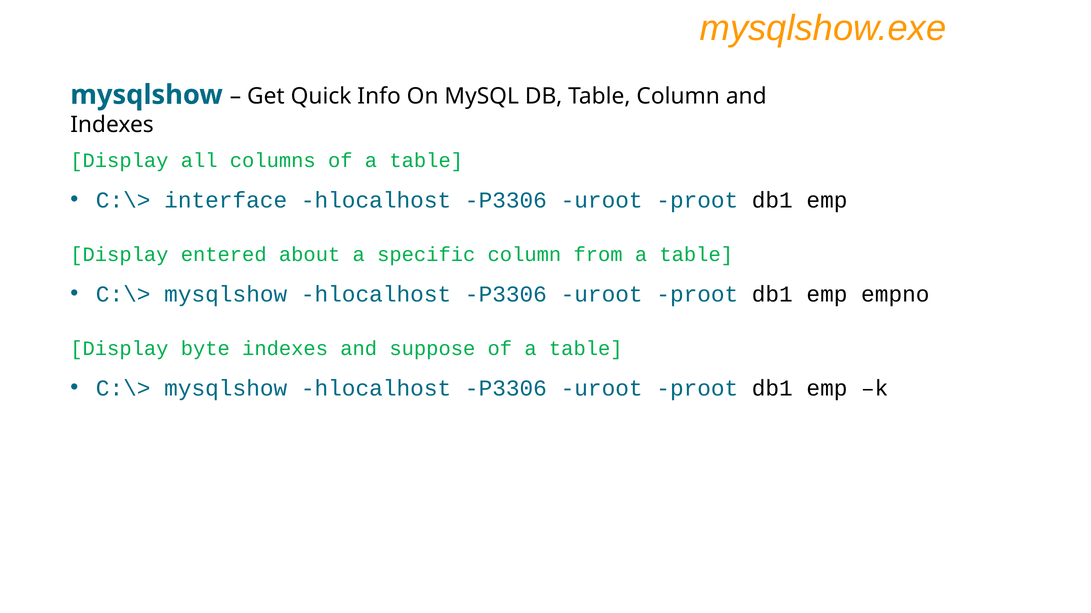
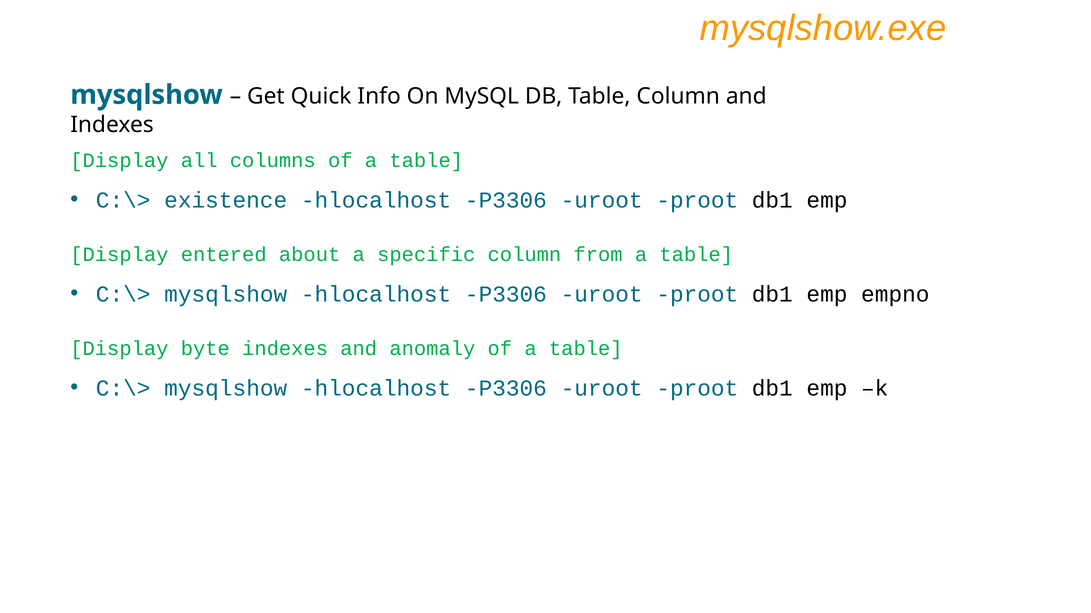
interface: interface -> existence (226, 200)
suppose: suppose -> anomaly (432, 349)
